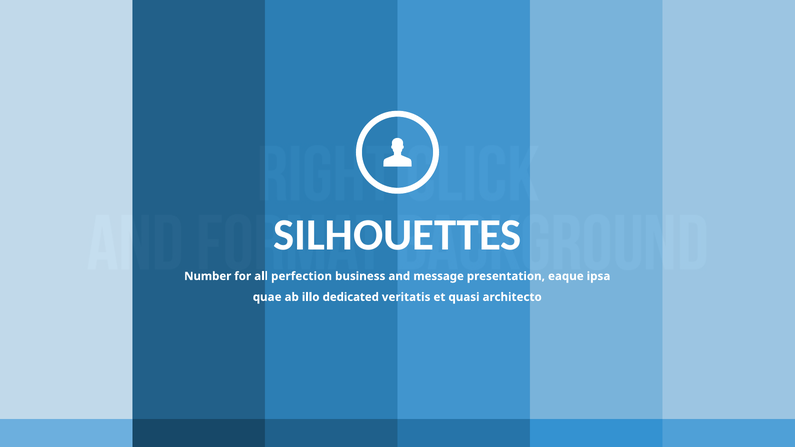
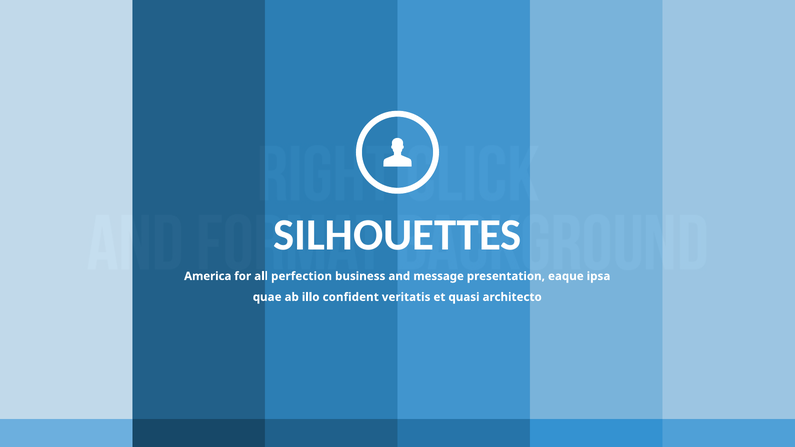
Number: Number -> America (208, 276)
dedicated: dedicated -> confident (351, 297)
